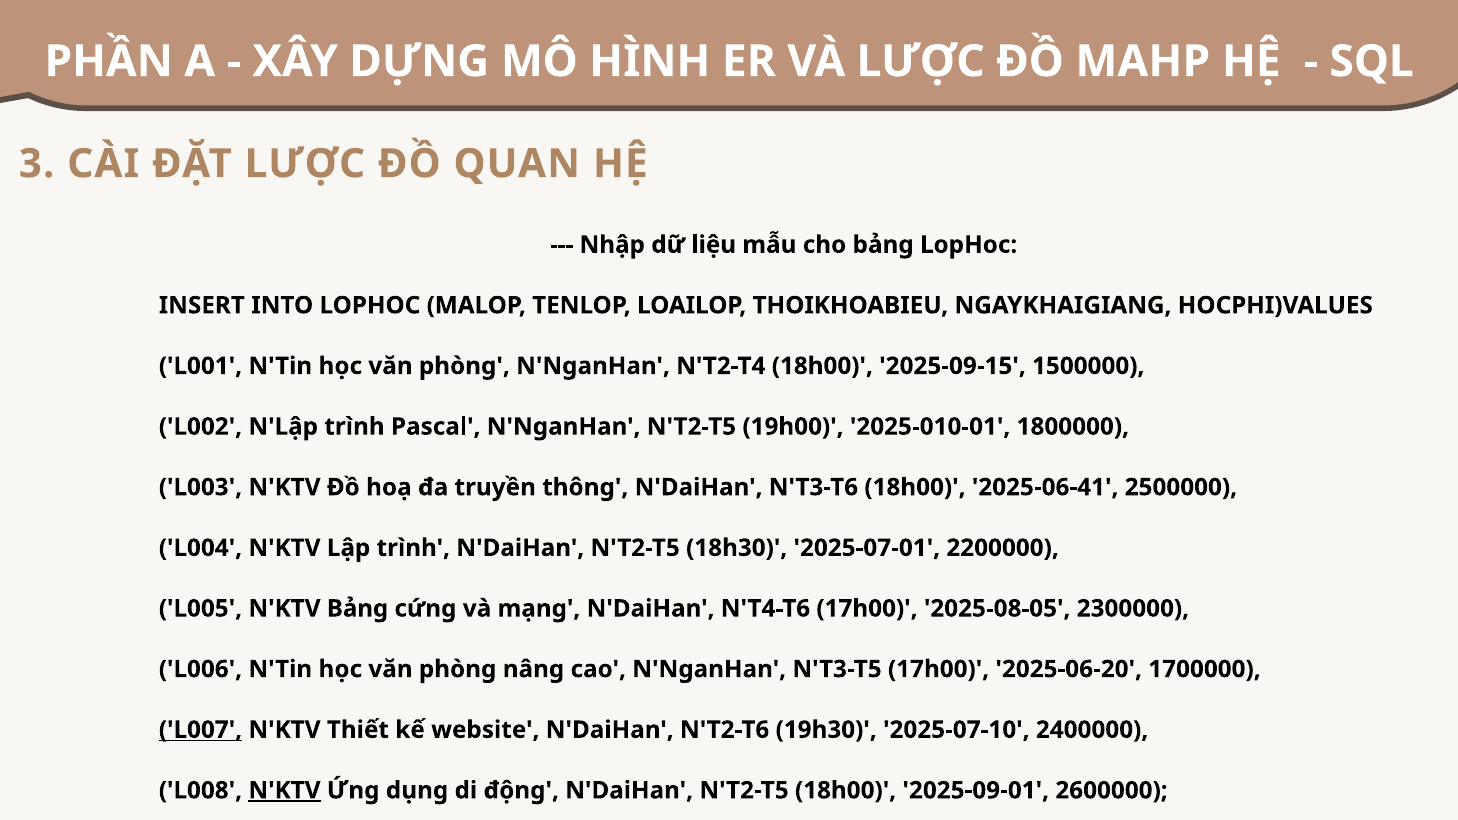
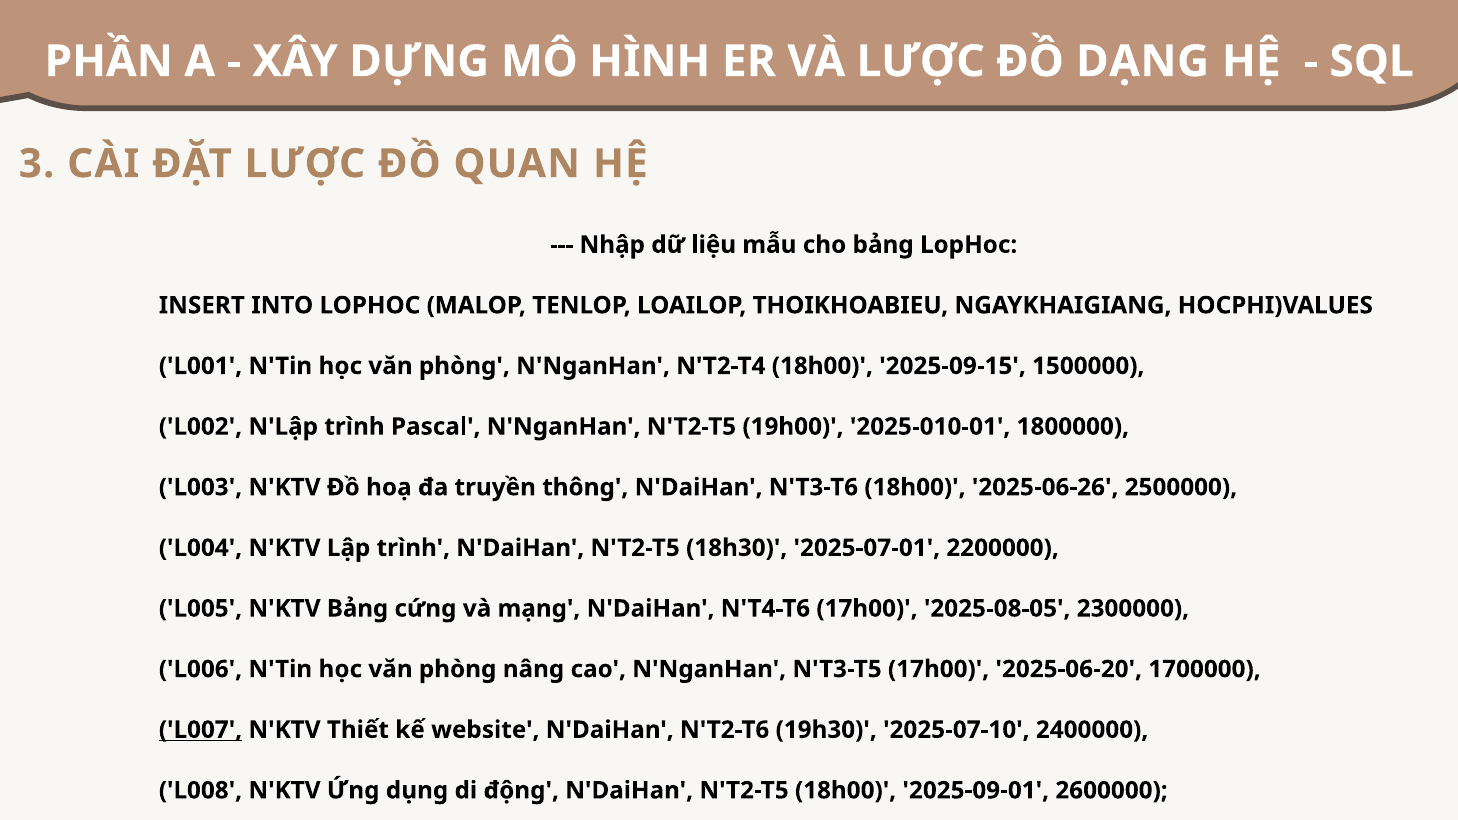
MAHP: MAHP -> DẠNG (1143, 62)
2025-06-41: 2025-06-41 -> 2025-06-26 (1045, 487)
N'KTV underline: present -> none (284, 791)
